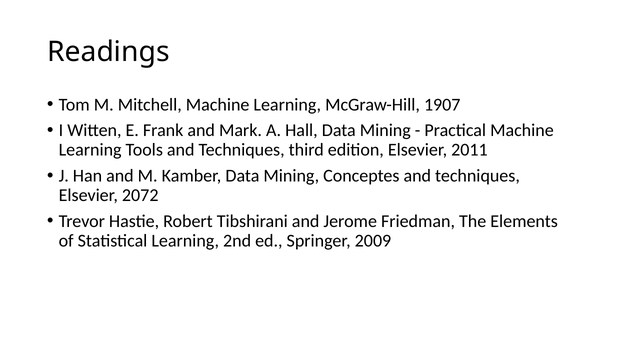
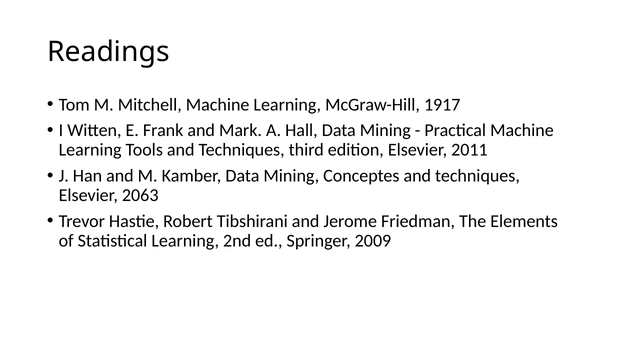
1907: 1907 -> 1917 (442, 104)
2072: 2072 -> 2063 (140, 195)
